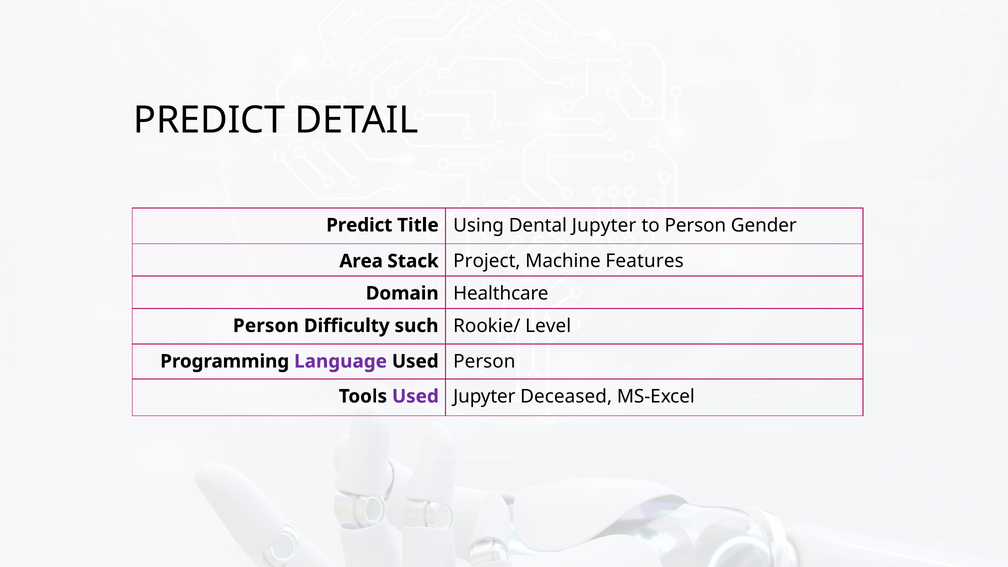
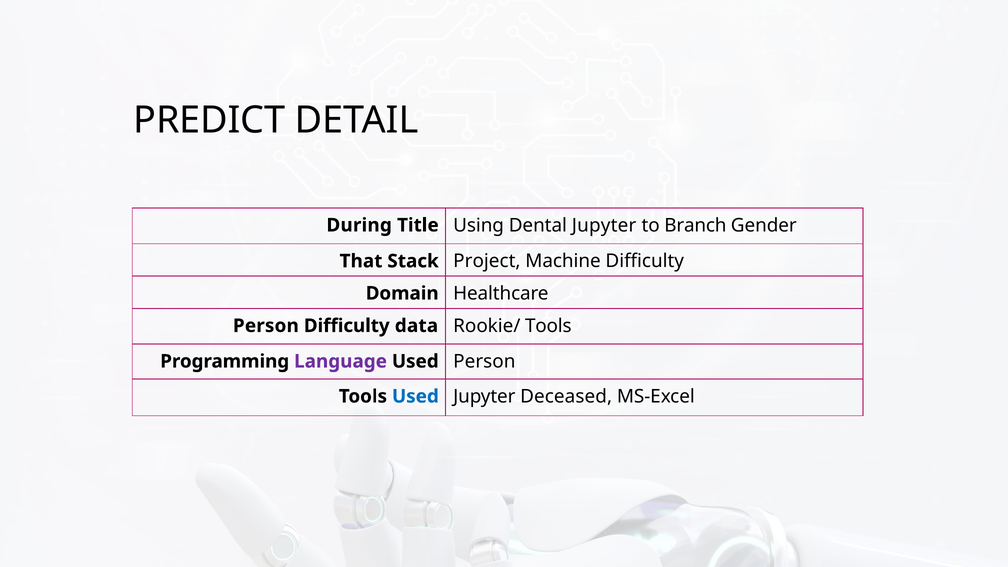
Predict: Predict -> During (359, 225)
to Person: Person -> Branch (695, 225)
Area: Area -> That (361, 261)
Machine Features: Features -> Difficulty (645, 261)
such: such -> data (416, 326)
Rookie/ Level: Level -> Tools (548, 326)
Used colour: purple -> blue (415, 396)
